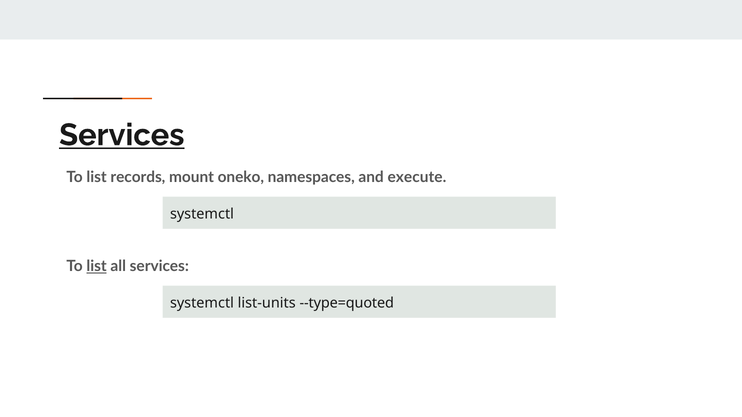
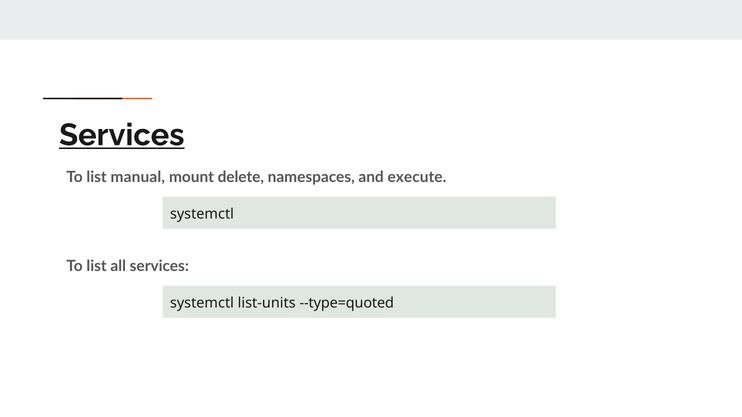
records: records -> manual (138, 177)
oneko: oneko -> delete (241, 177)
list underline: present -> none (97, 267)
